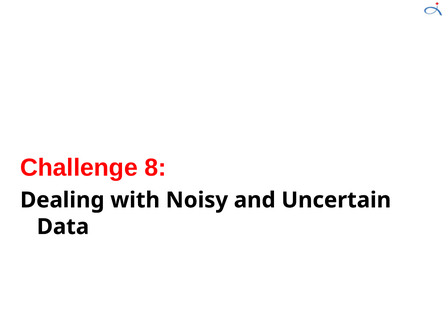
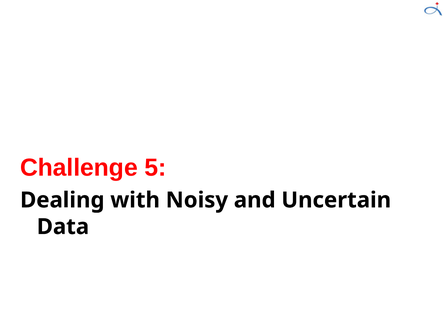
8: 8 -> 5 (155, 168)
